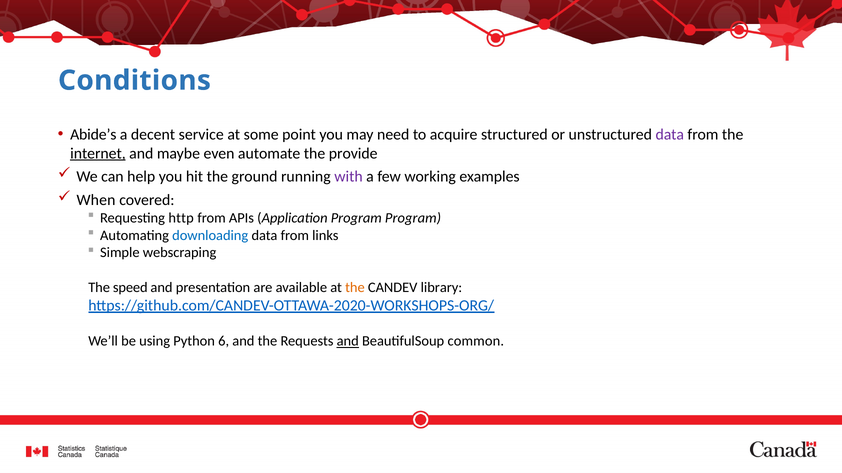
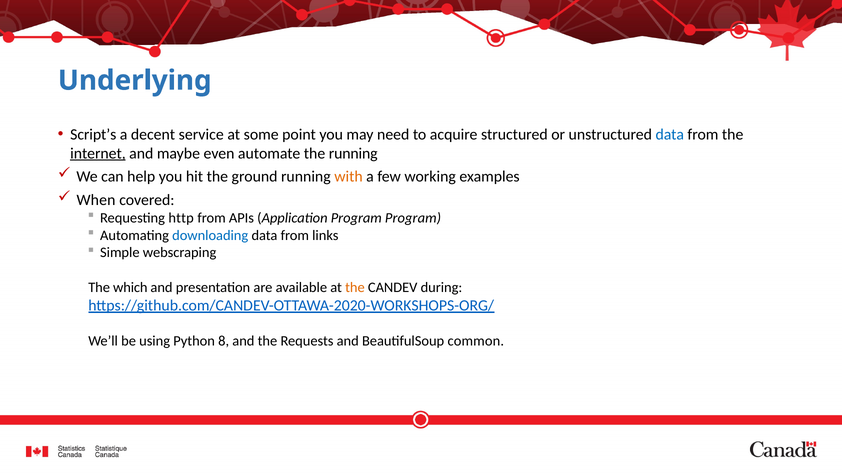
Conditions: Conditions -> Underlying (135, 81)
Abide’s: Abide’s -> Script’s (93, 135)
data colour: purple -> blue (670, 135)
the provide: provide -> running (353, 154)
with colour: purple -> orange (349, 177)
speed: speed -> which (130, 288)
library: library -> during (441, 288)
6: 6 -> 8 (224, 342)
and underline: present -> none (348, 342)
